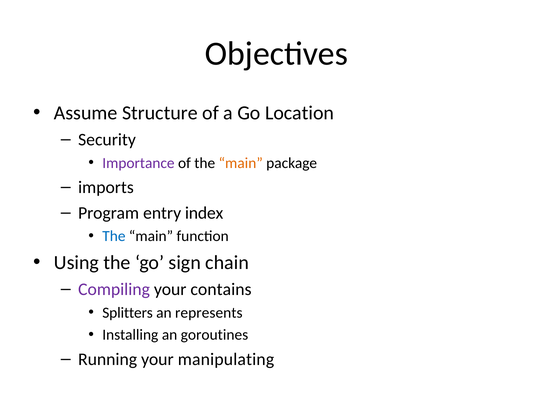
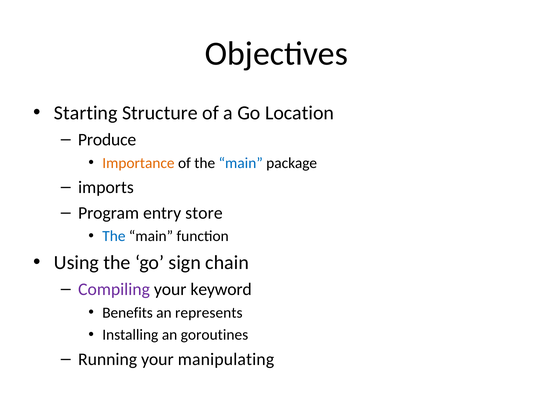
Assume: Assume -> Starting (86, 113)
Security: Security -> Produce (107, 140)
Importance colour: purple -> orange (138, 163)
main colour: orange -> blue (241, 163)
index: index -> store (204, 213)
contains: contains -> keyword (221, 289)
Splitters: Splitters -> Benefits (128, 313)
